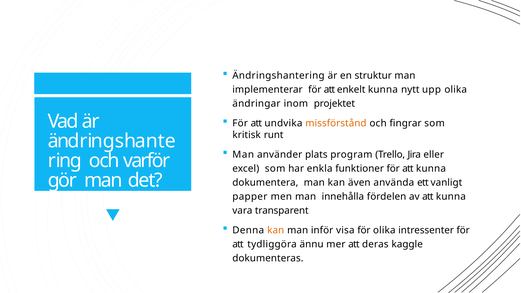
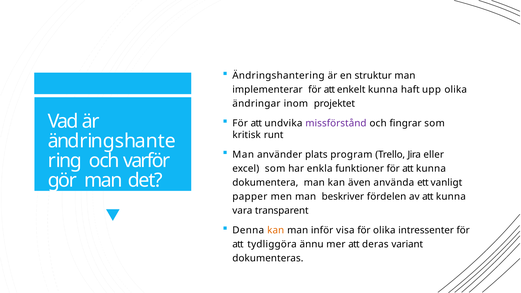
nytt: nytt -> haft (410, 90)
missförstånd colour: orange -> purple (336, 123)
innehålla: innehålla -> beskriver (343, 197)
kaggle: kaggle -> variant (407, 244)
